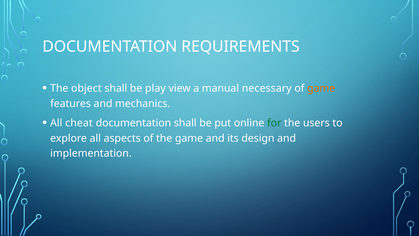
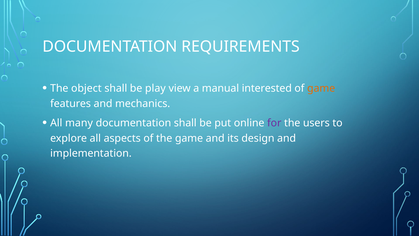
necessary: necessary -> interested (267, 88)
cheat: cheat -> many (79, 123)
for colour: green -> purple (274, 123)
